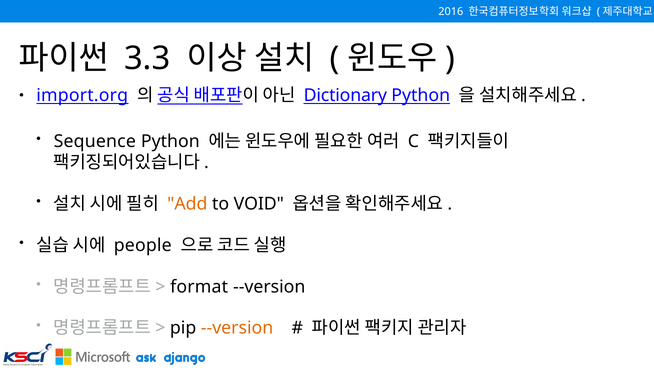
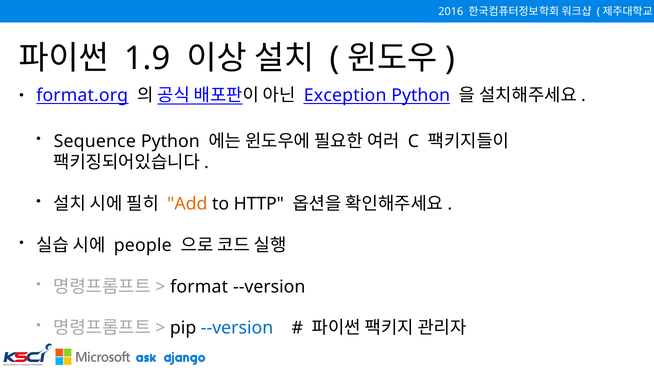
3.3: 3.3 -> 1.9 (147, 58)
import.org: import.org -> format.org (82, 96)
Dictionary: Dictionary -> Exception (345, 96)
VOID: VOID -> HTTP (259, 204)
--version colour: orange -> blue (237, 328)
